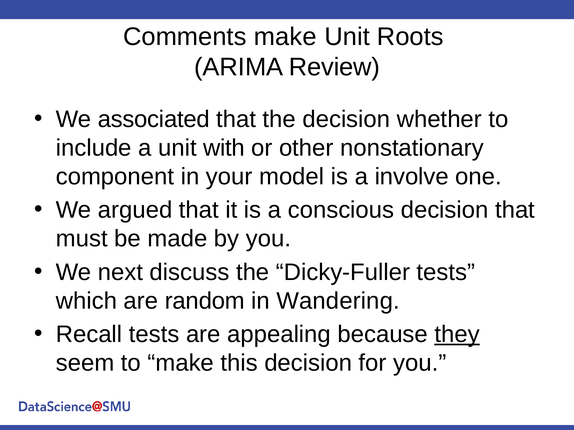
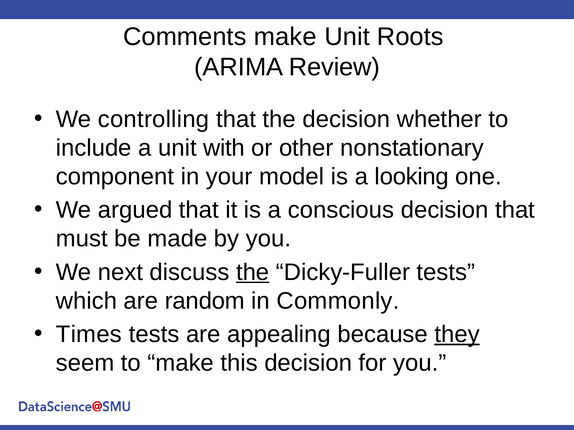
associated: associated -> controlling (154, 119)
involve: involve -> looking (412, 177)
the underline: none -> present (253, 272)
Wandering: Wandering -> Commonly (338, 301)
Recall: Recall -> Times (89, 335)
